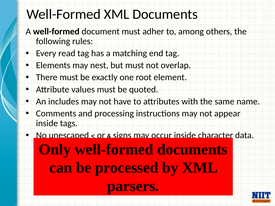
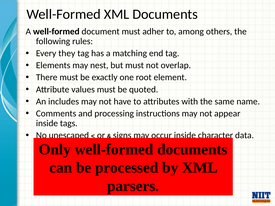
read: read -> they (67, 53)
